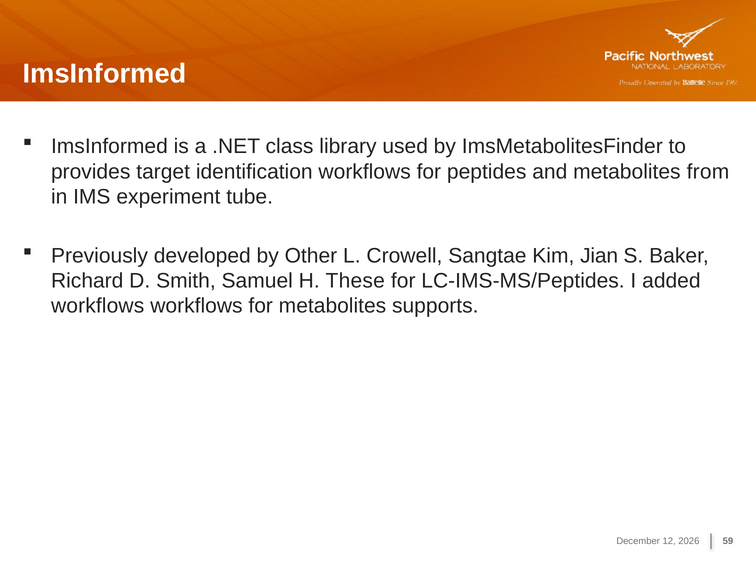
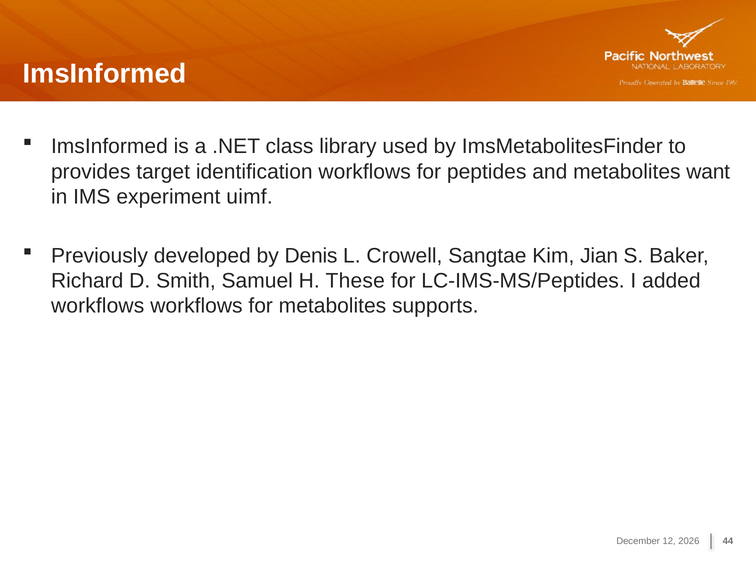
from: from -> want (708, 172)
tube: tube -> uimf (250, 197)
Other: Other -> Denis (311, 256)
59: 59 -> 44 (728, 541)
